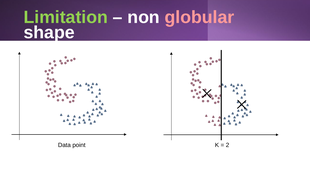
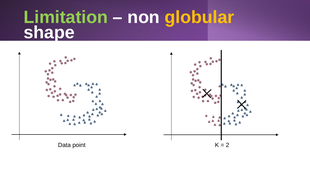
globular colour: pink -> yellow (199, 17)
